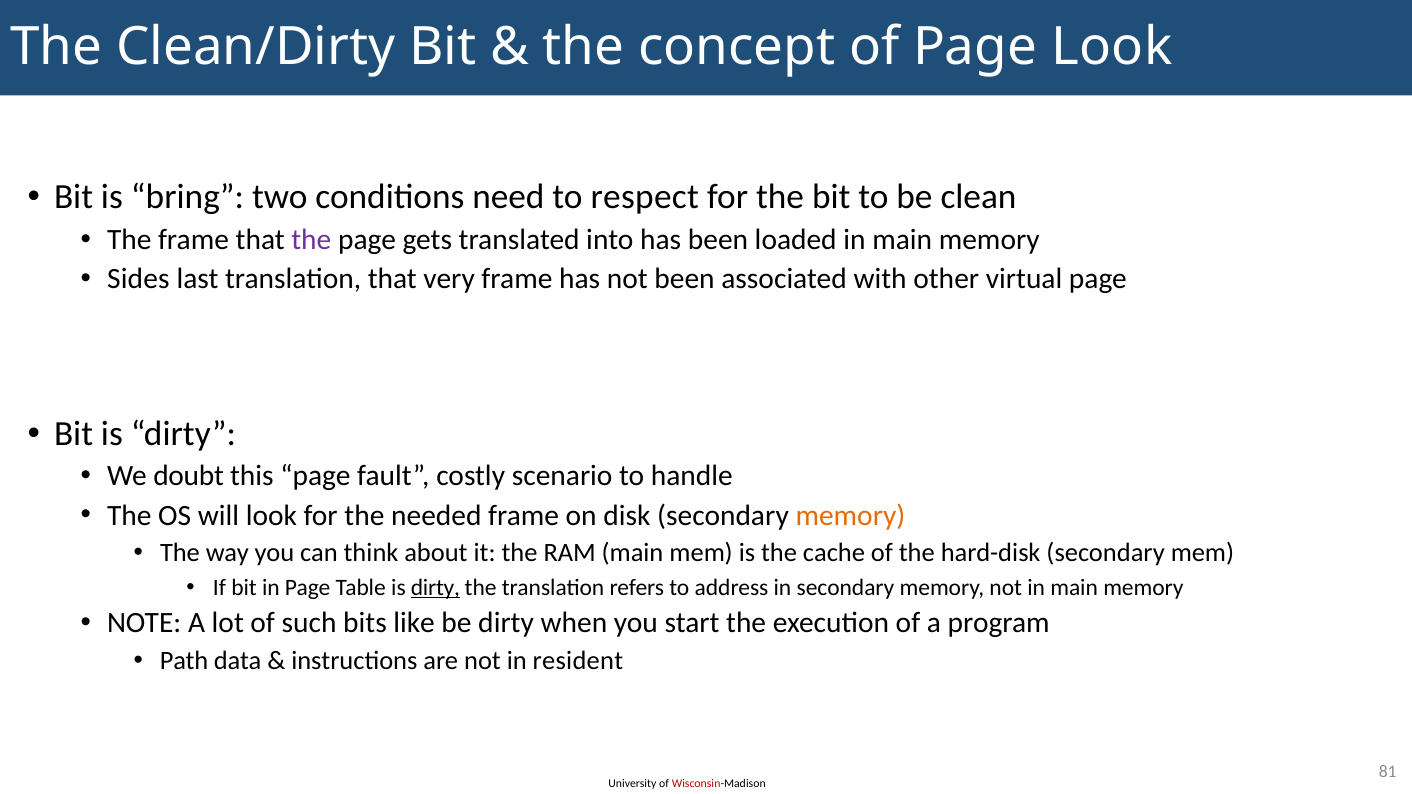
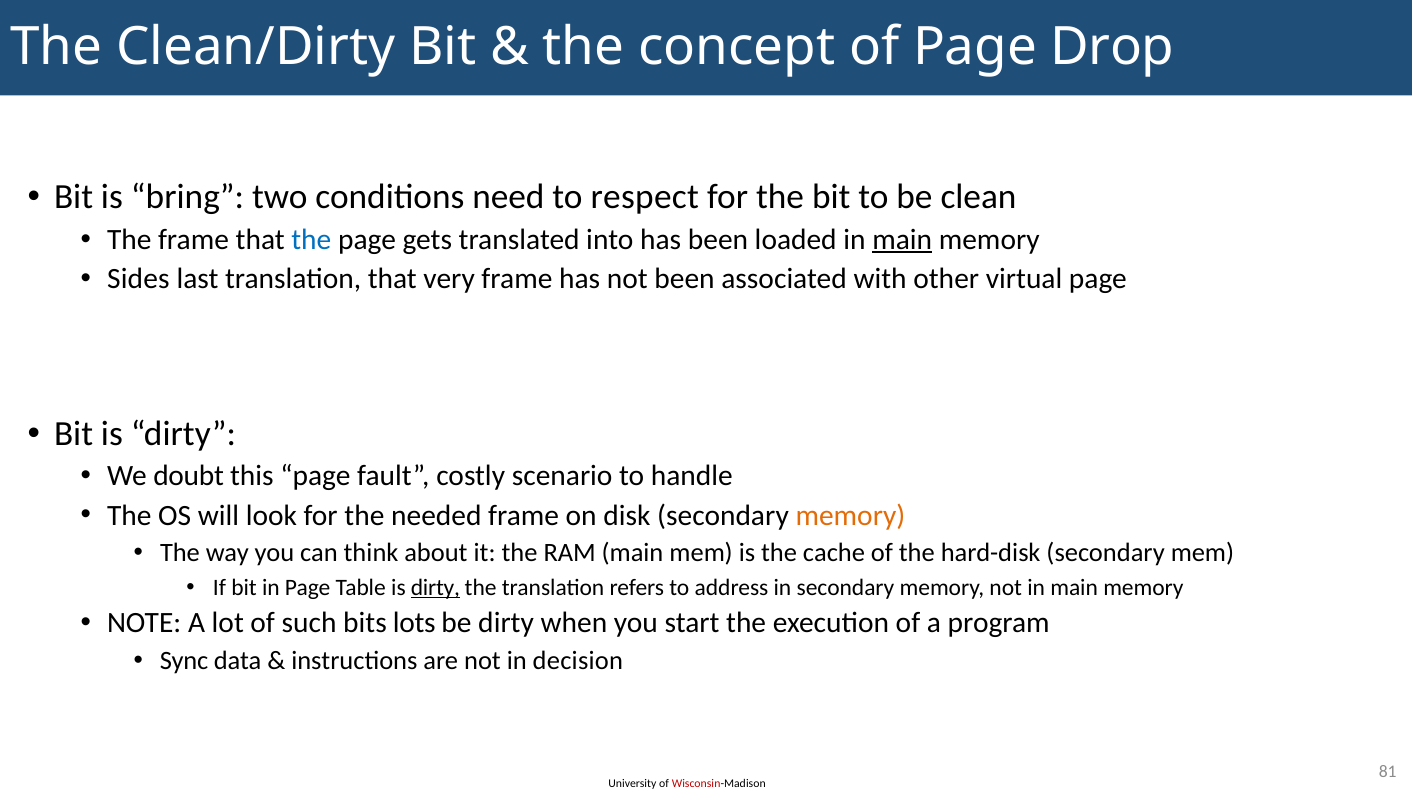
Page Look: Look -> Drop (1112, 47)
the colour: purple -> blue (311, 240)
main underline: none -> present (902, 240)
like: like -> lots (414, 623)
Path: Path -> Sync (184, 661)
resident: resident -> decision (578, 661)
